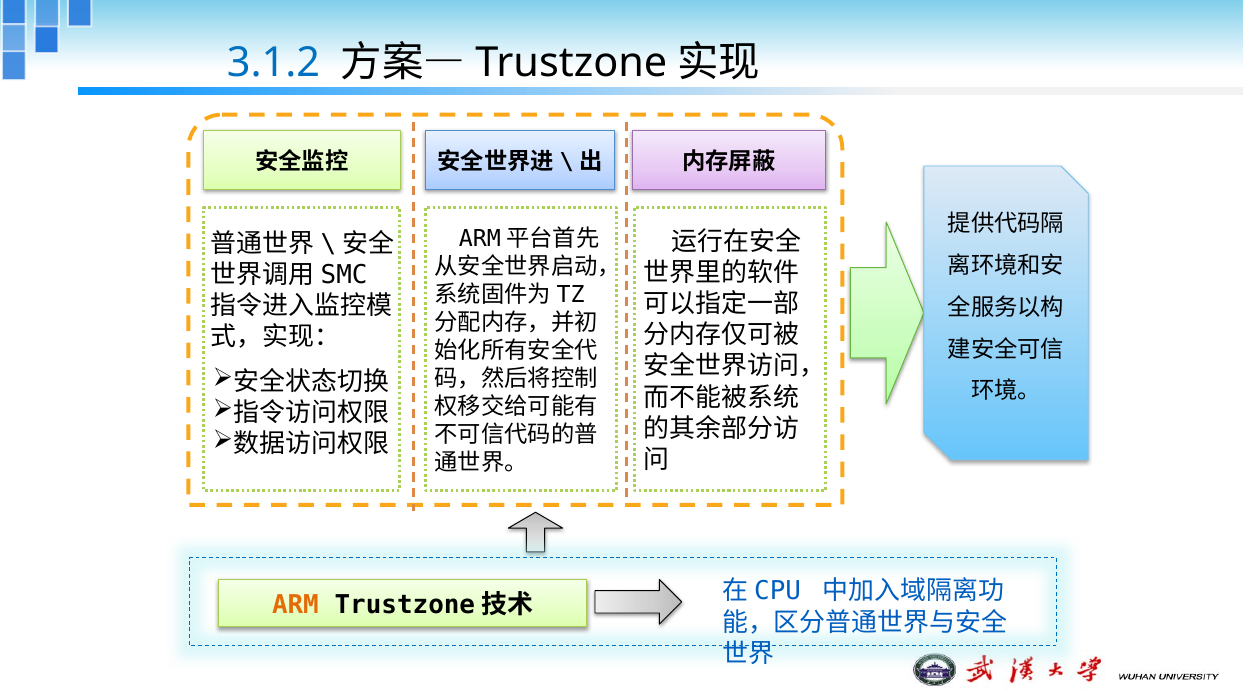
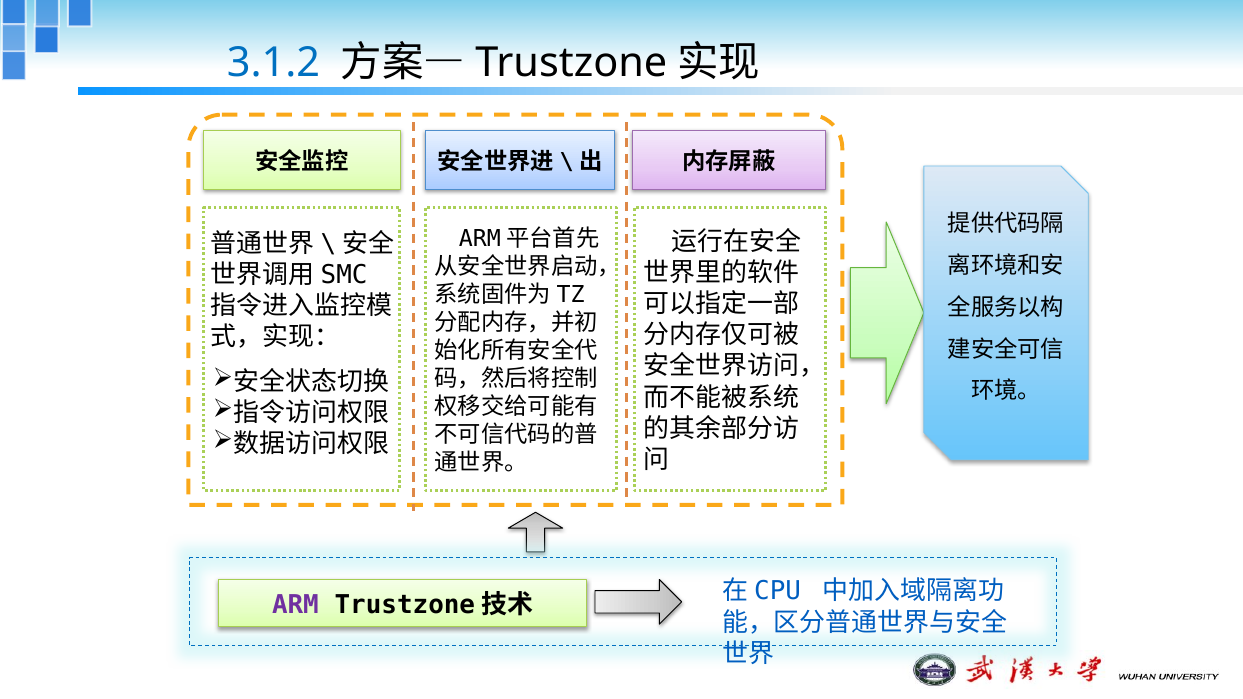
ARM colour: orange -> purple (295, 605)
